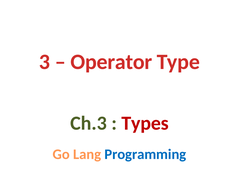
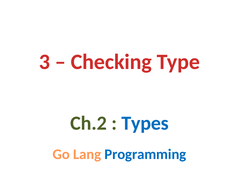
Operator: Operator -> Checking (111, 62)
Ch.3: Ch.3 -> Ch.2 (89, 123)
Types colour: red -> blue (145, 123)
